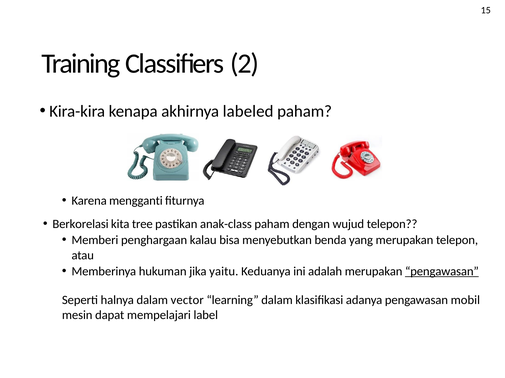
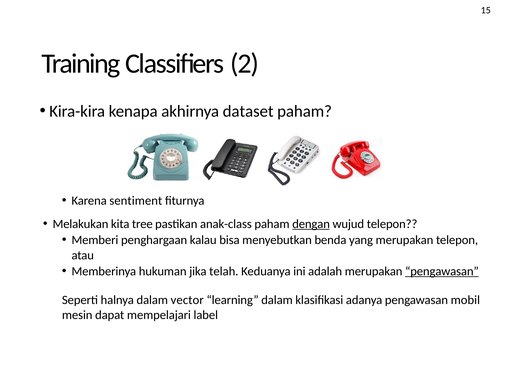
labeled: labeled -> dataset (248, 112)
mengganti: mengganti -> sentiment (136, 201)
Berkorelasi: Berkorelasi -> Melakukan (81, 224)
dengan underline: none -> present (311, 224)
yaitu: yaitu -> telah (224, 272)
